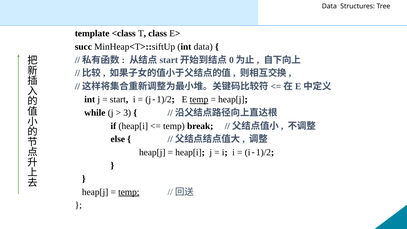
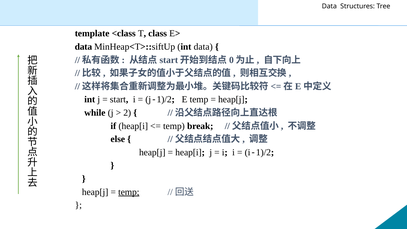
succ: succ -> data (83, 47)
temp underline: present -> none (199, 100)
3: 3 -> 2 (127, 113)
